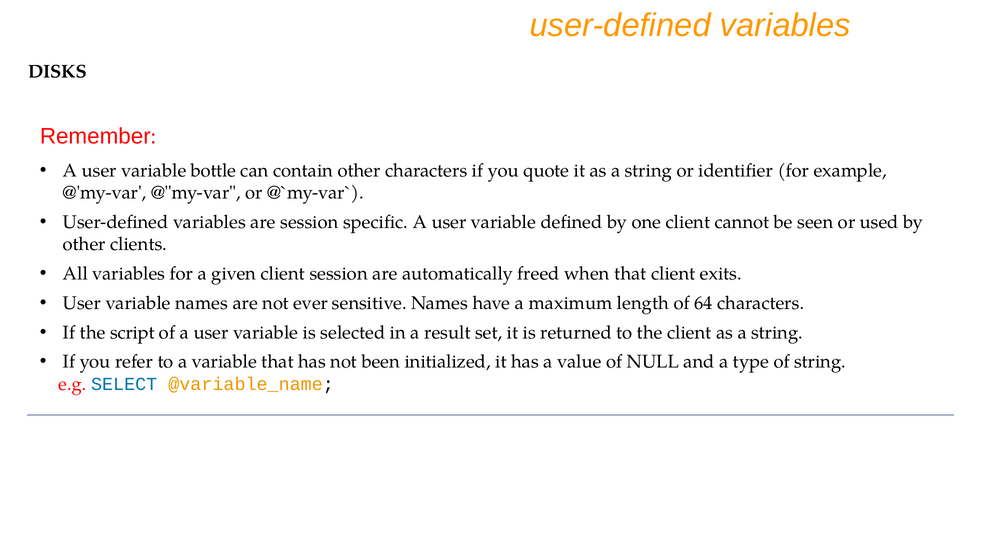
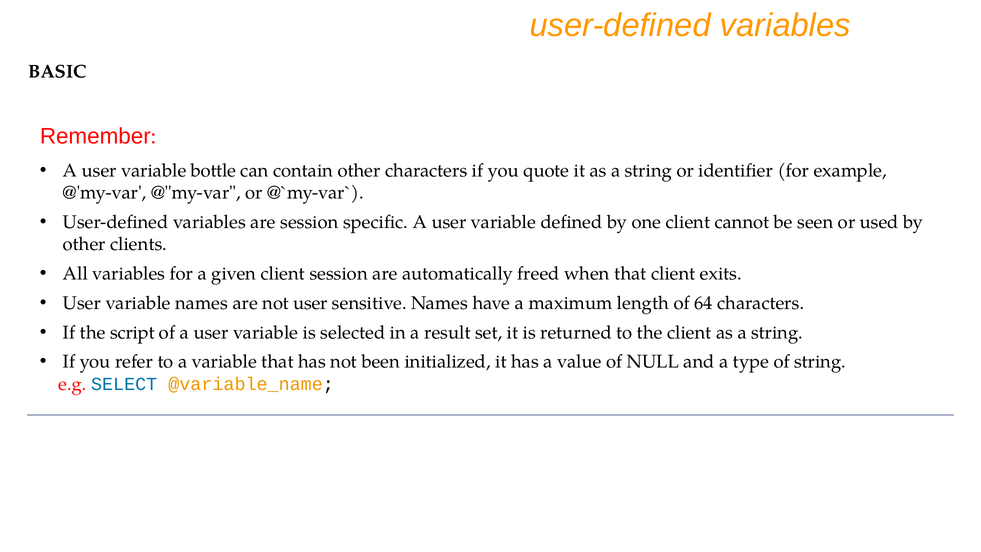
DISKS: DISKS -> BASIC (57, 72)
not ever: ever -> user (311, 303)
